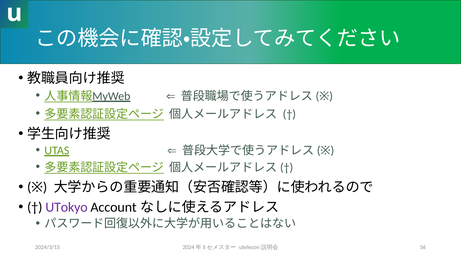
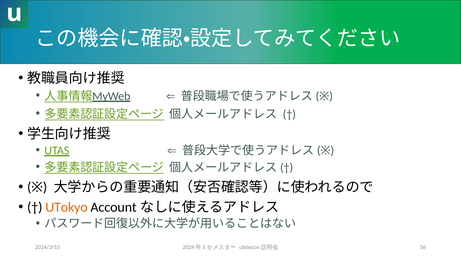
UTokyo colour: purple -> orange (67, 207)
